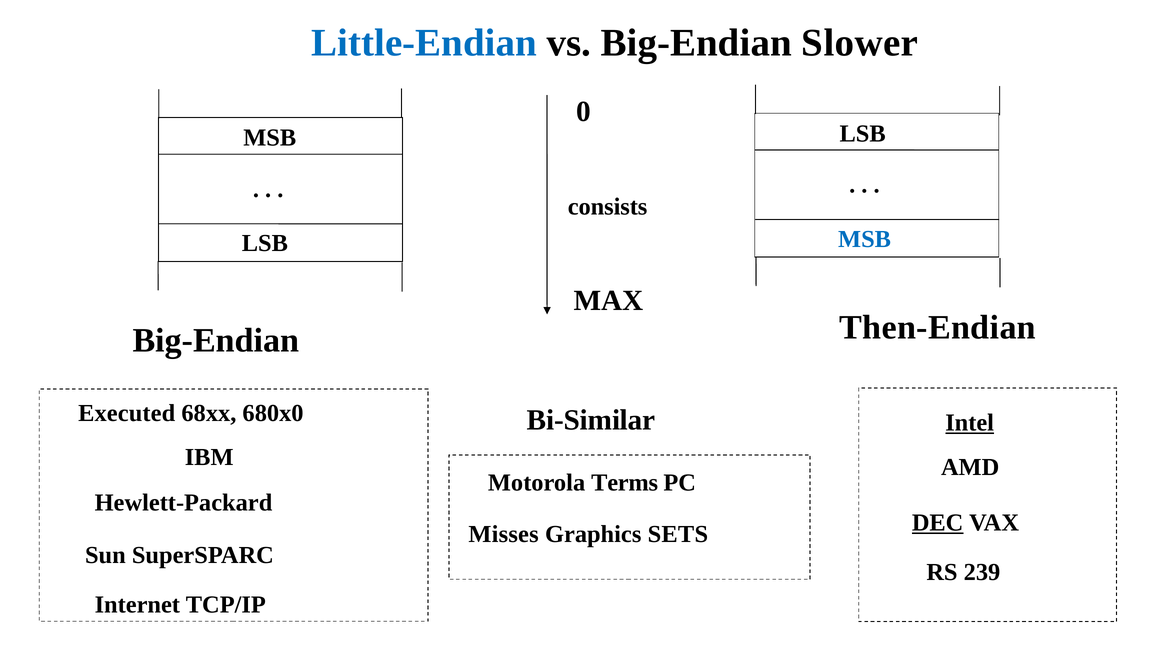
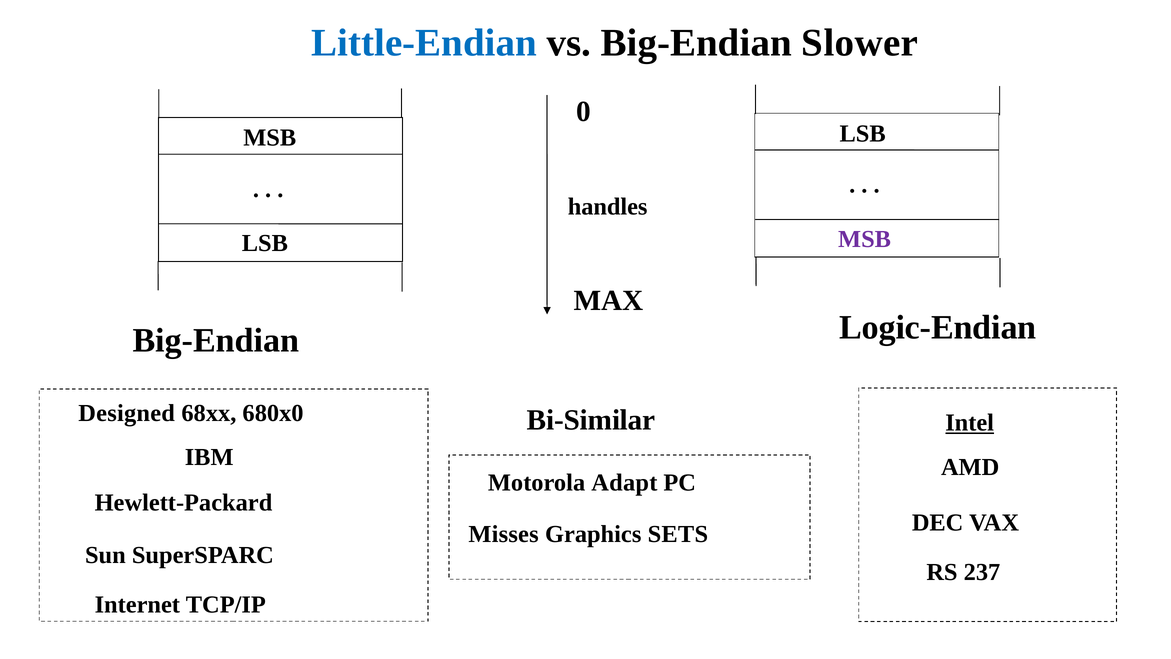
consists: consists -> handles (608, 207)
MSB colour: blue -> purple (865, 239)
Then-Endian: Then-Endian -> Logic-Endian (938, 327)
Executed: Executed -> Designed (127, 413)
Terms: Terms -> Adapt (624, 483)
DEC underline: present -> none (938, 523)
239: 239 -> 237 (982, 572)
